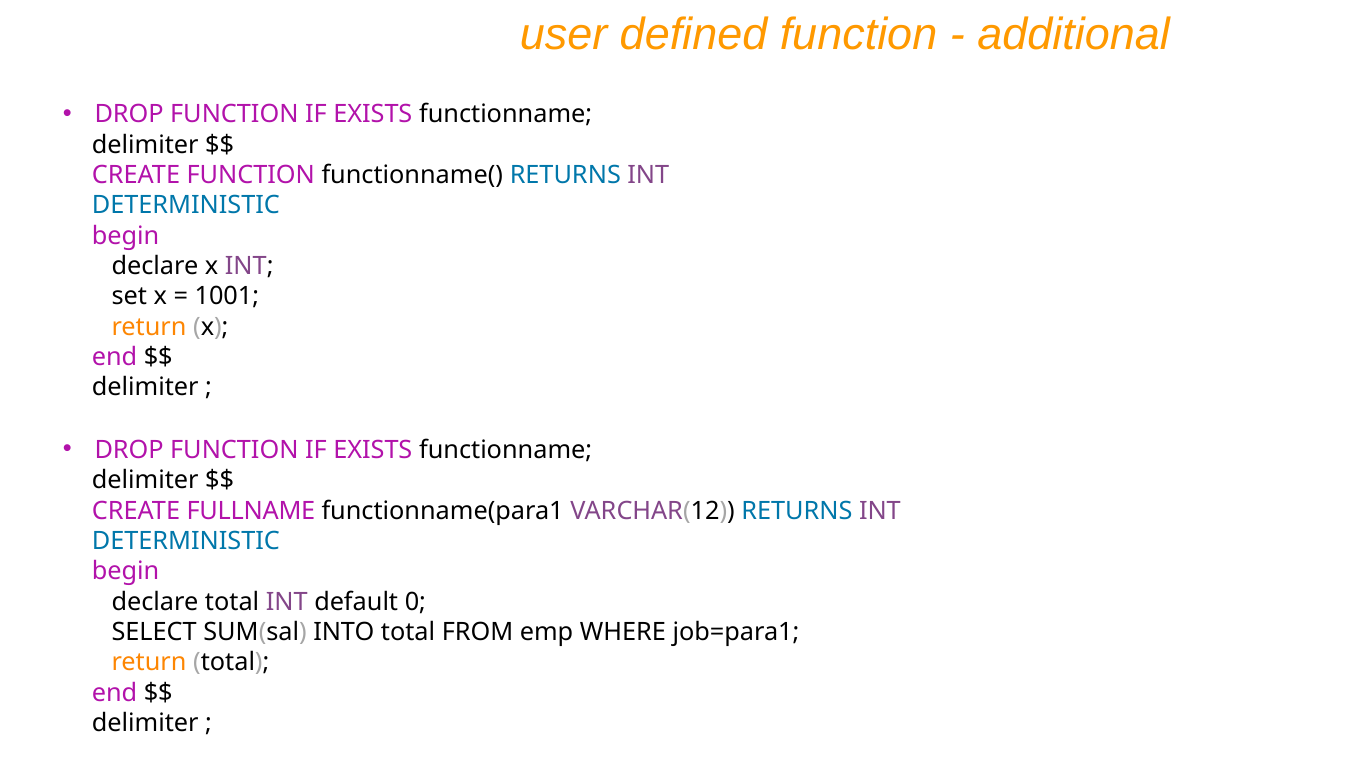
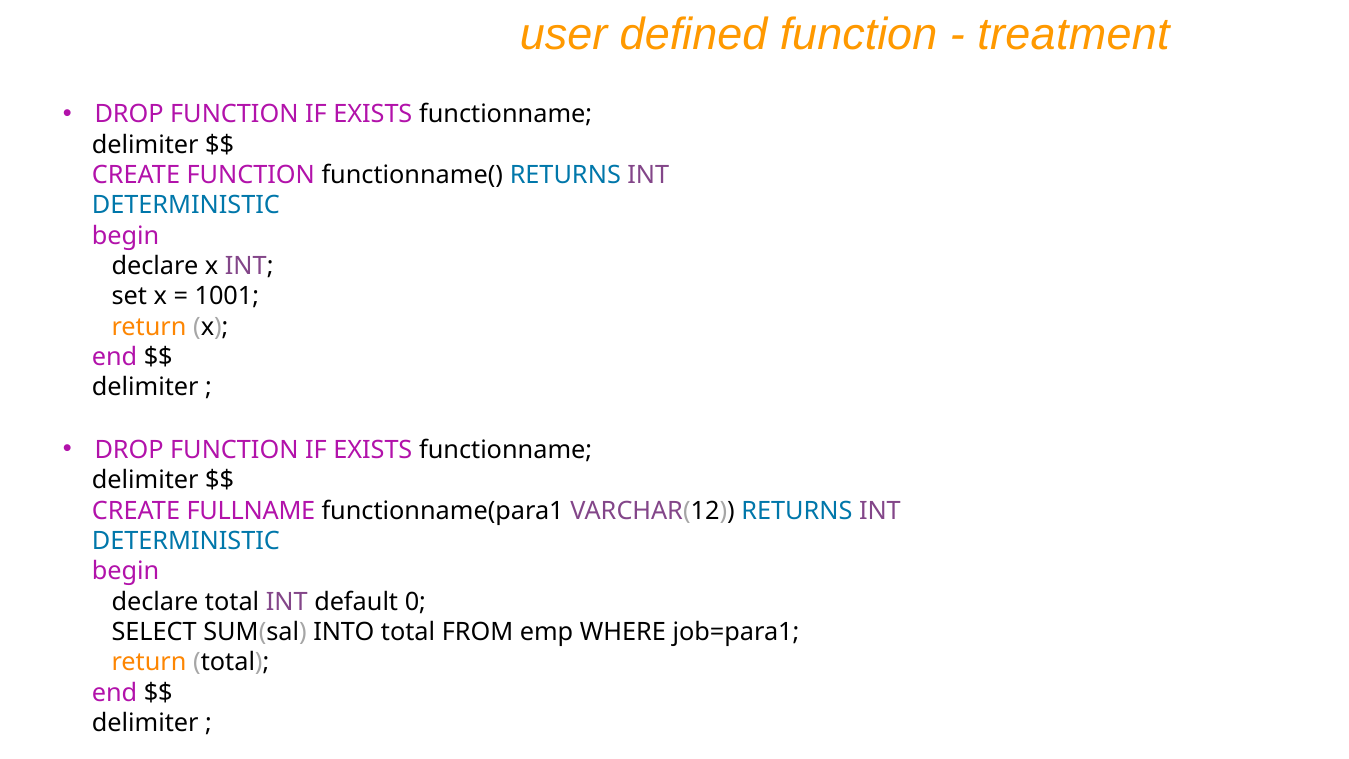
additional: additional -> treatment (1073, 35)
